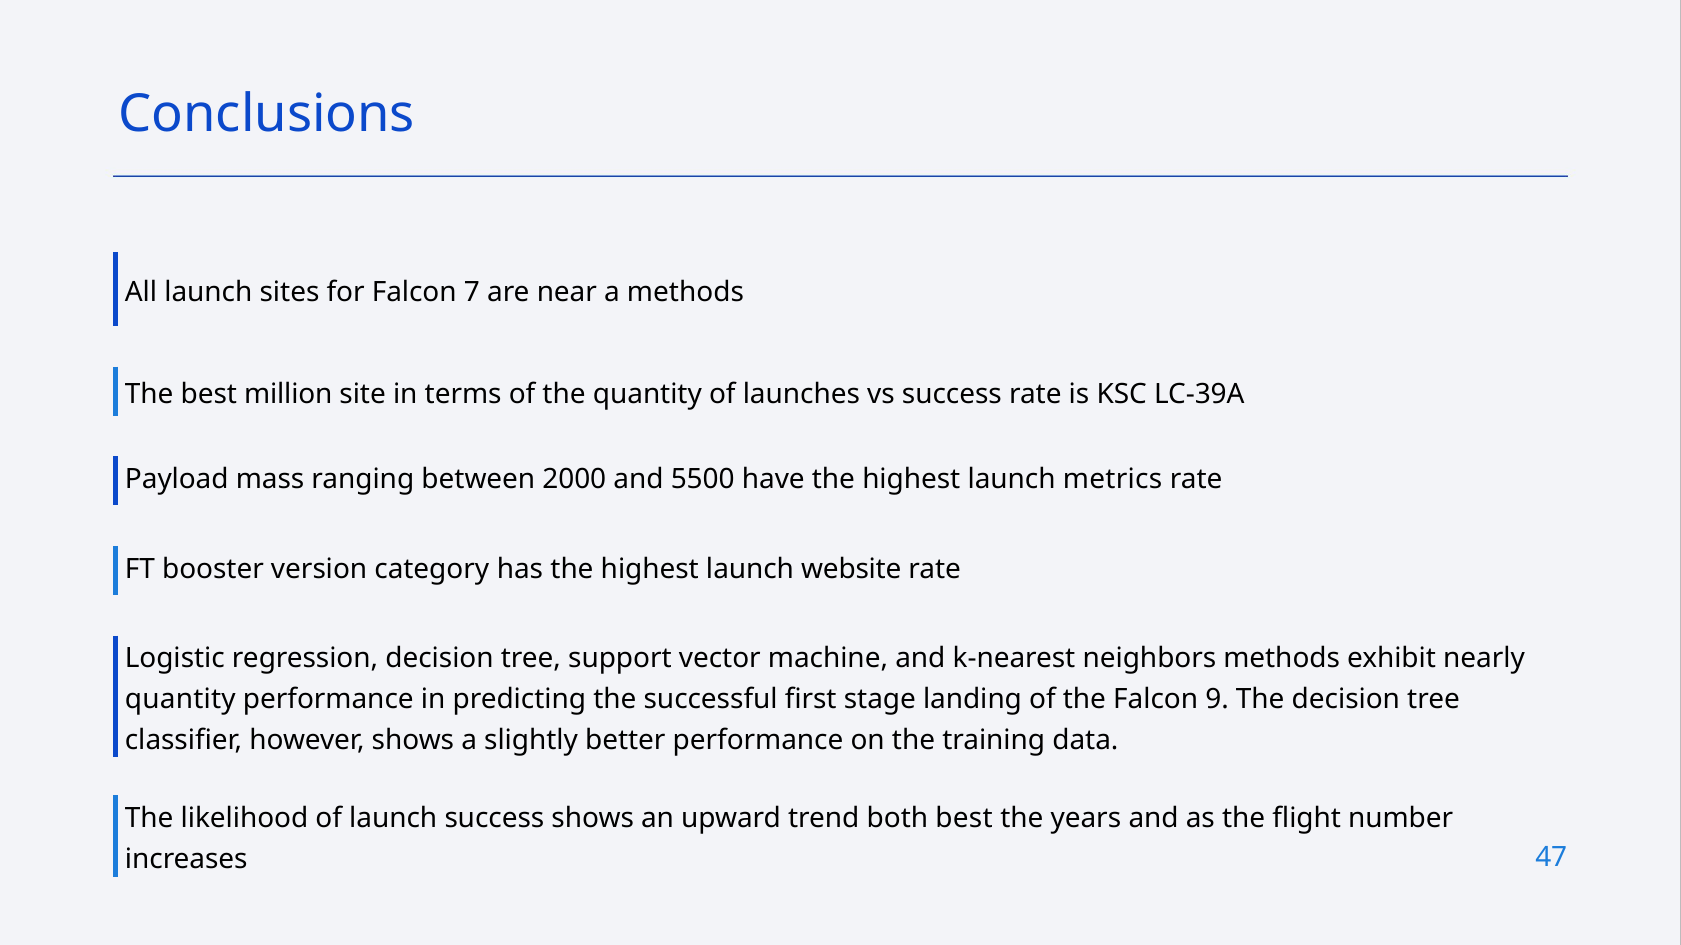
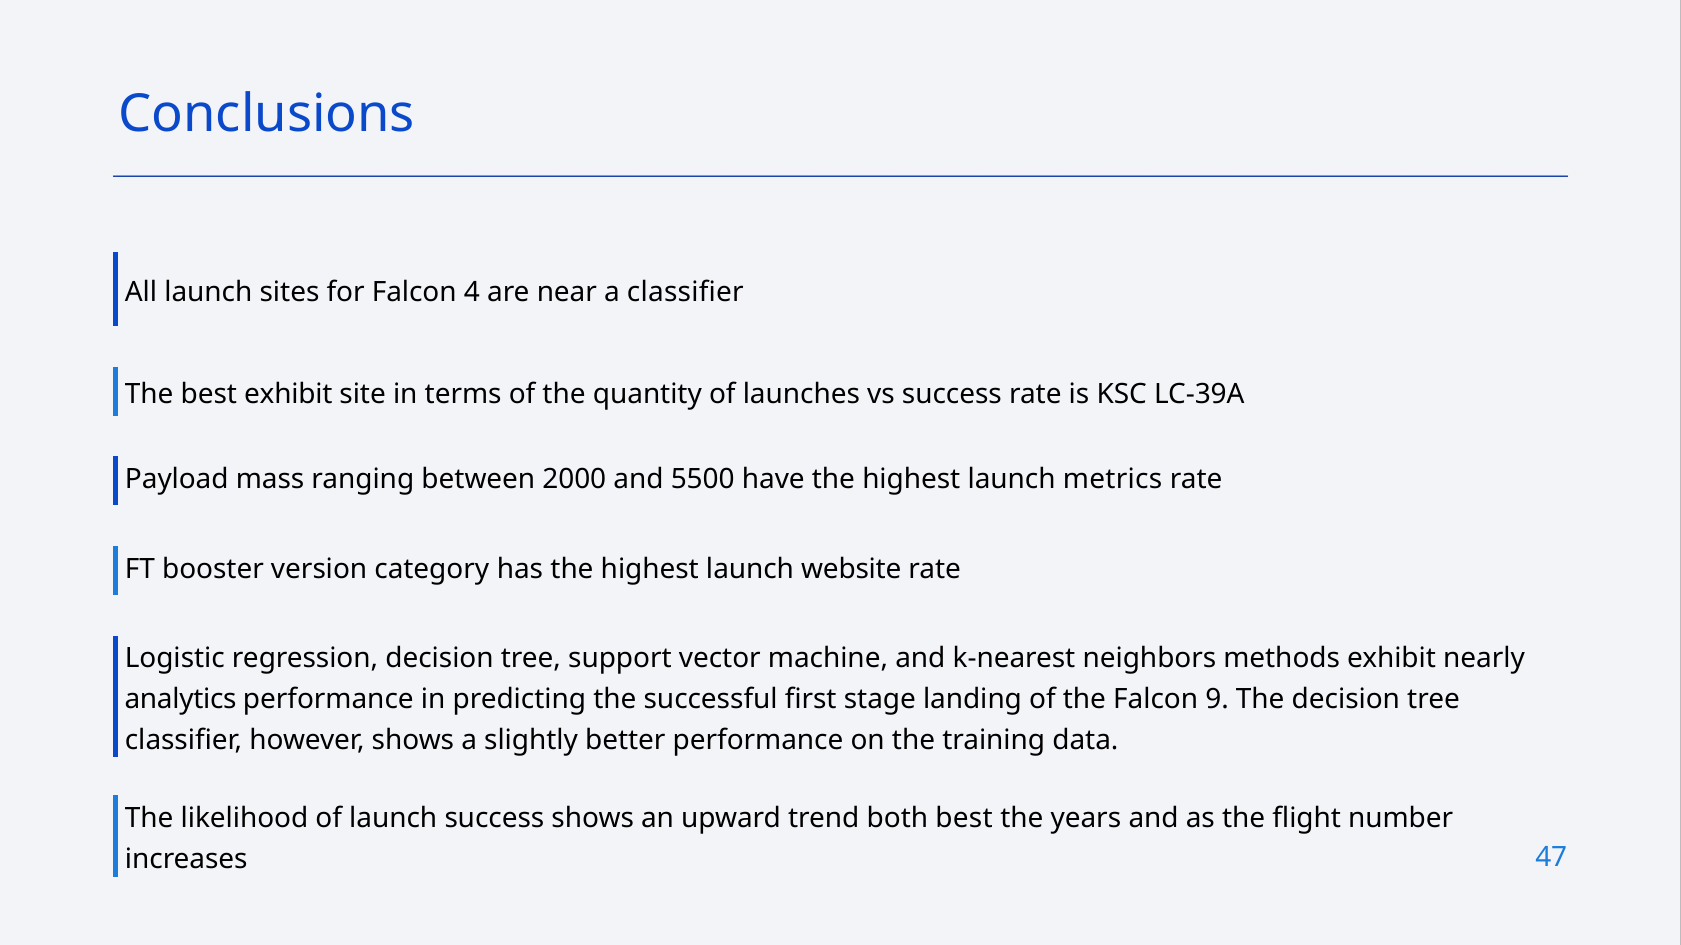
7: 7 -> 4 (472, 292)
a methods: methods -> classifier (685, 292)
best million: million -> exhibit (288, 394)
quantity: quantity -> analytics (181, 700)
